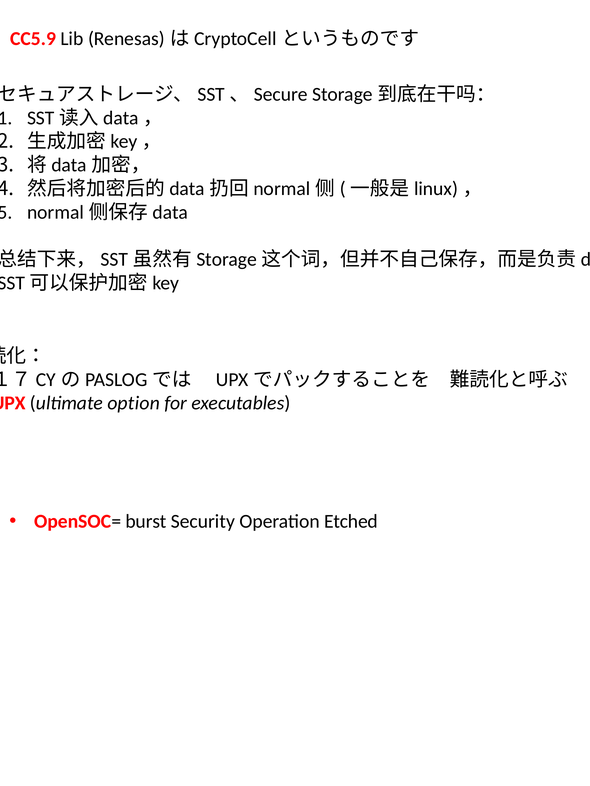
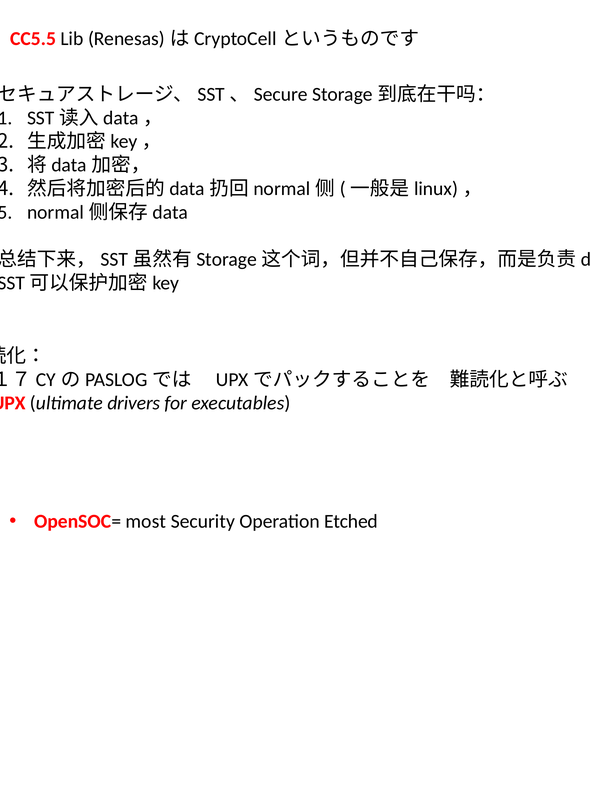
CC5.9: CC5.9 -> CC5.5 (33, 39)
option: option -> drivers (134, 403)
burst: burst -> most (146, 522)
